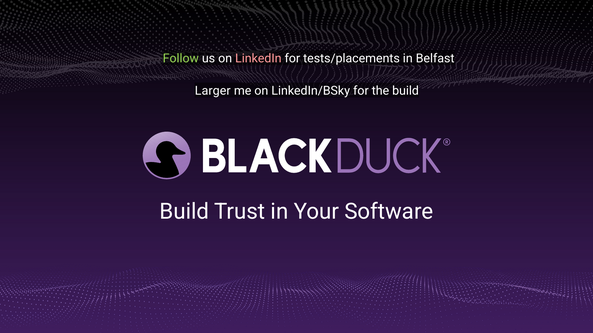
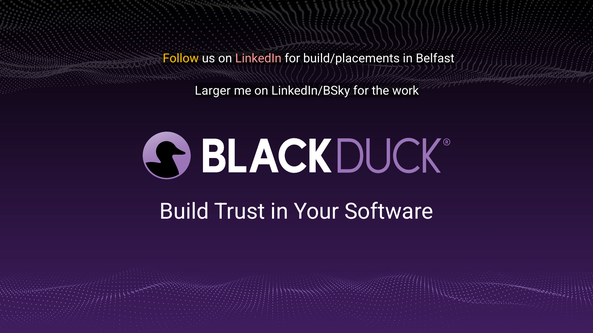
Follow colour: light green -> yellow (181, 59)
tests/placements: tests/placements -> build/placements (351, 59)
the build: build -> work (406, 91)
